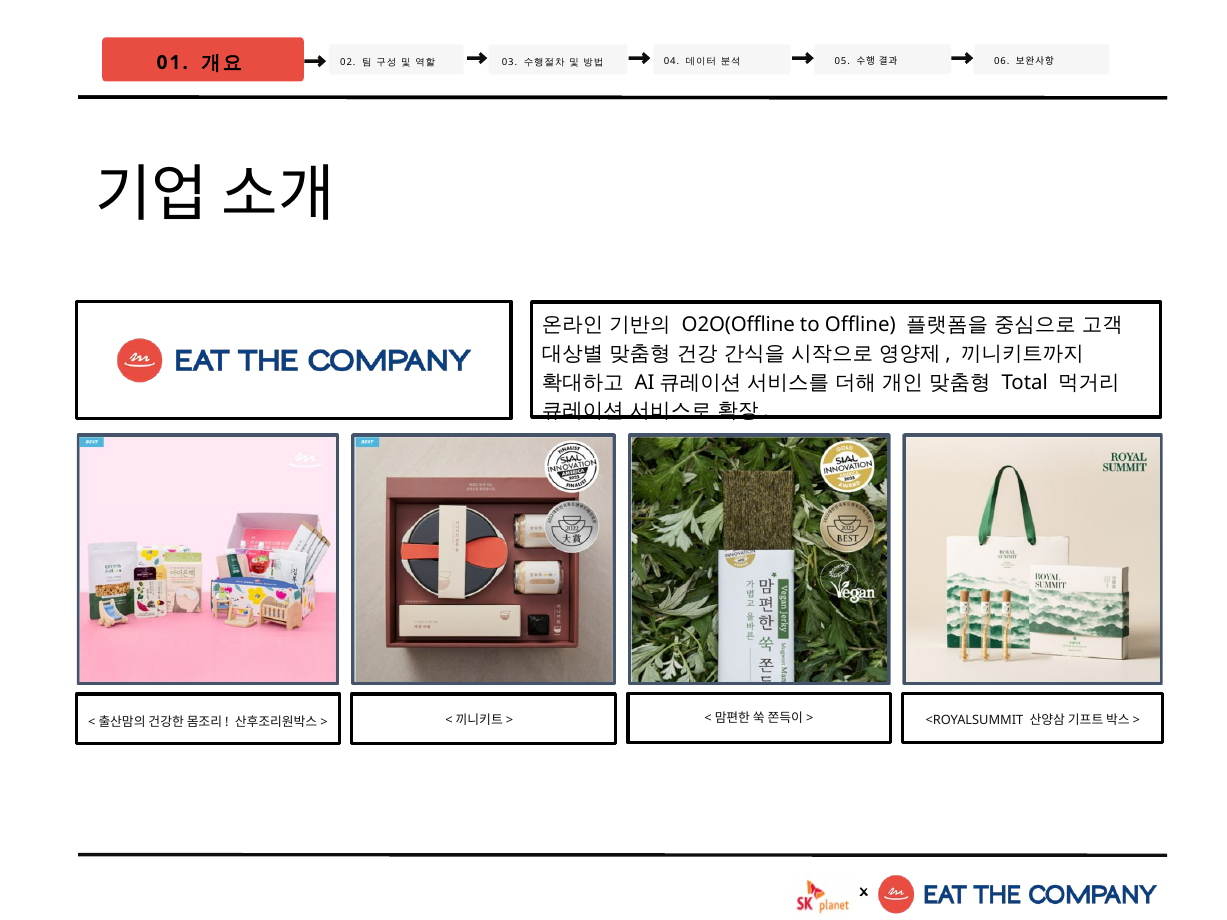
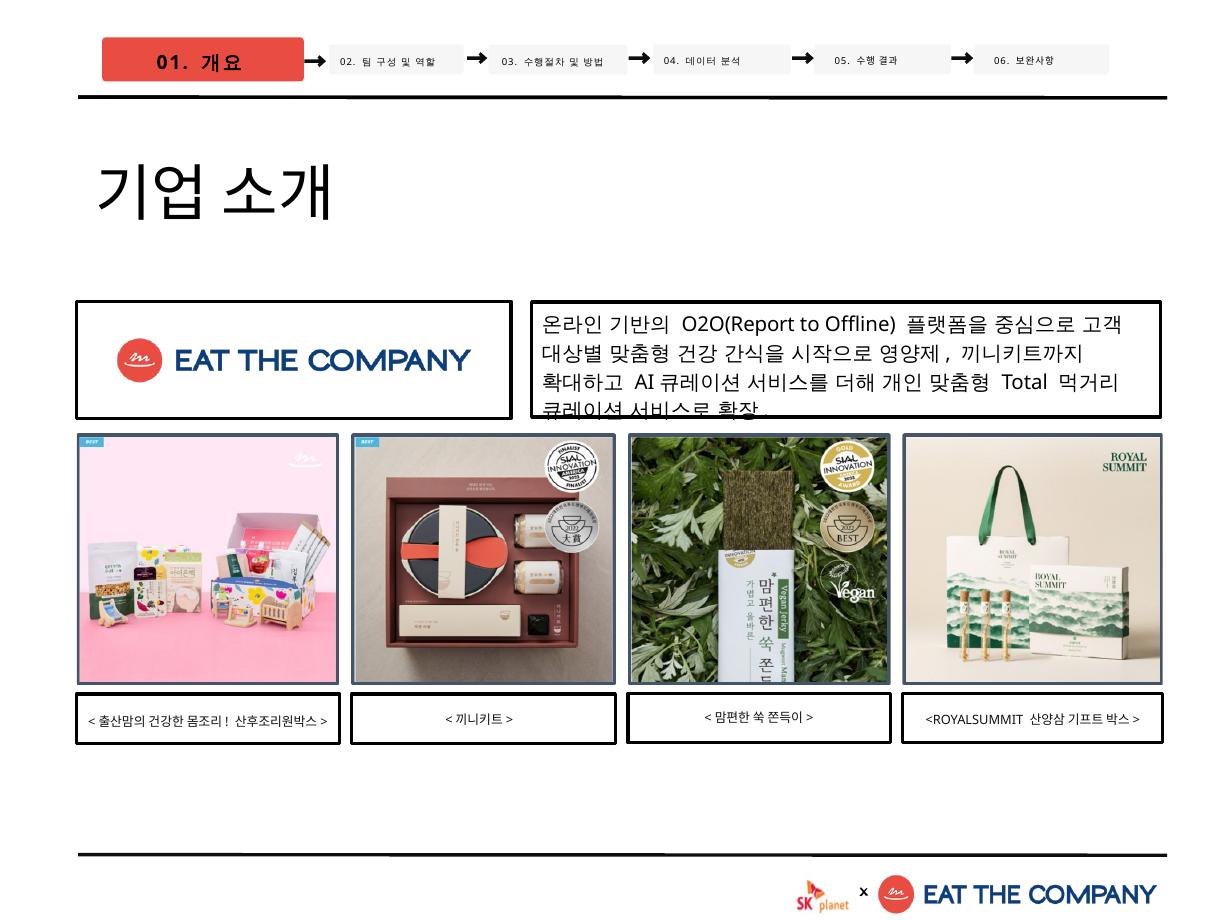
O2O(Offline: O2O(Offline -> O2O(Report (738, 325)
